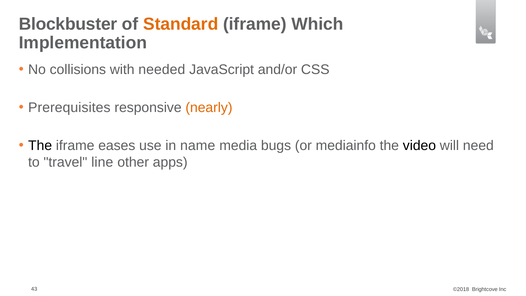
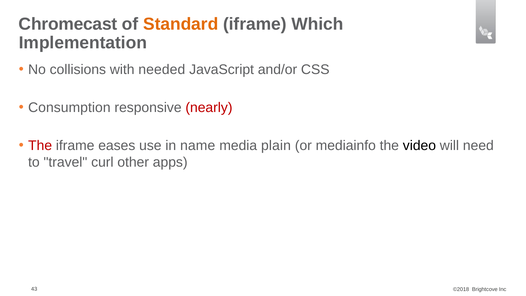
Blockbuster: Blockbuster -> Chromecast (68, 24)
Prerequisites: Prerequisites -> Consumption (69, 108)
nearly colour: orange -> red (209, 108)
The colour: black -> red (40, 146)
bugs: bugs -> plain (276, 146)
line: line -> curl (102, 162)
